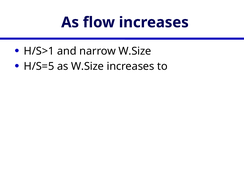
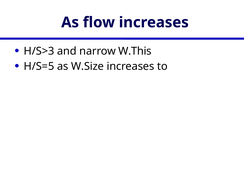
H/S>1: H/S>1 -> H/S>3 (39, 51)
narrow W.Size: W.Size -> W.This (135, 51)
